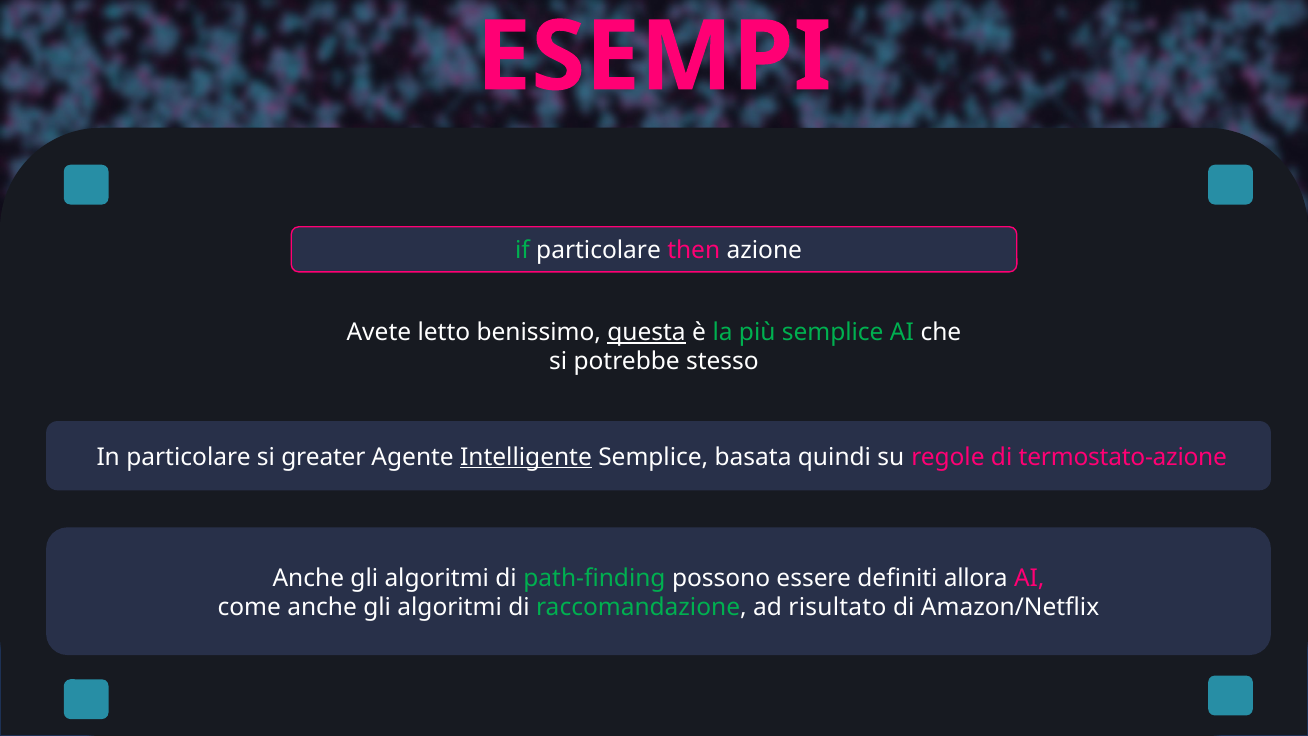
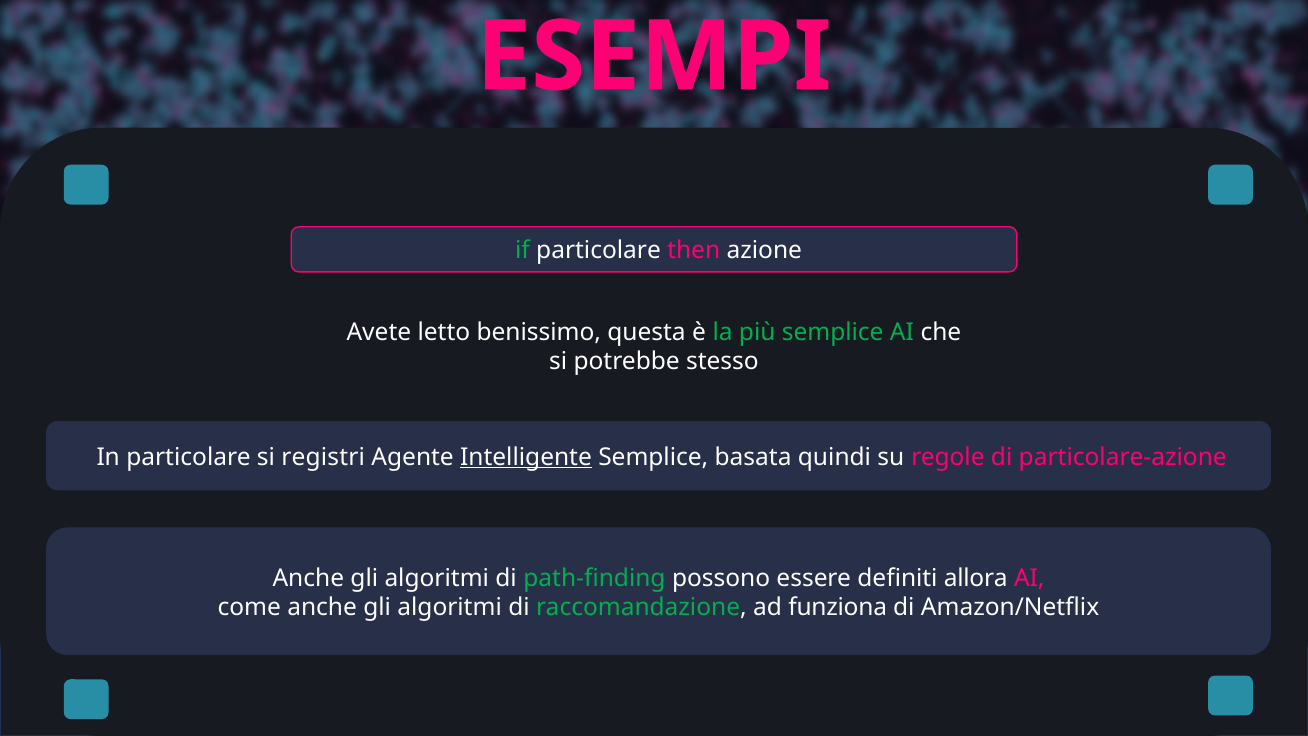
questa underline: present -> none (647, 332)
greater: greater -> registri (323, 457)
termostato-azione: termostato-azione -> particolare-azione (1123, 457)
risultato: risultato -> funziona (838, 607)
